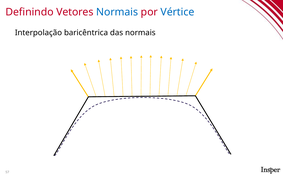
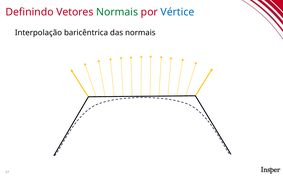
Normais colour: blue -> green (117, 12)
